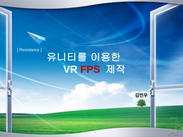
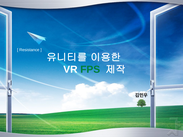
FPS colour: red -> green (90, 70)
